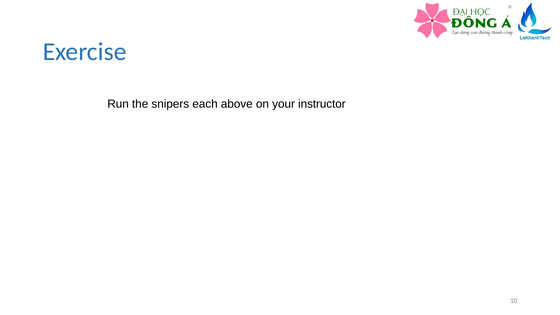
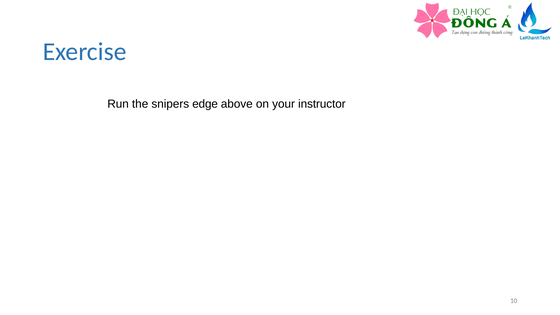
each: each -> edge (205, 104)
